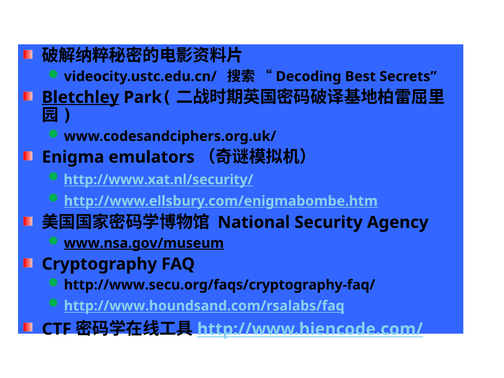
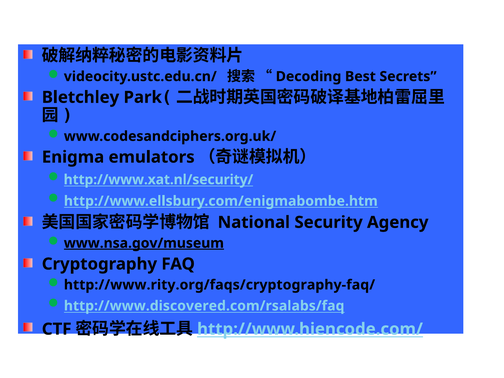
Bletchley underline: present -> none (80, 97)
http://www.secu.org/faqs/cryptography-faq/: http://www.secu.org/faqs/cryptography-faq/ -> http://www.rity.org/faqs/cryptography-faq/ (219, 285)
http://www.houndsand.com/rsalabs/faq: http://www.houndsand.com/rsalabs/faq -> http://www.discovered.com/rsalabs/faq (204, 306)
